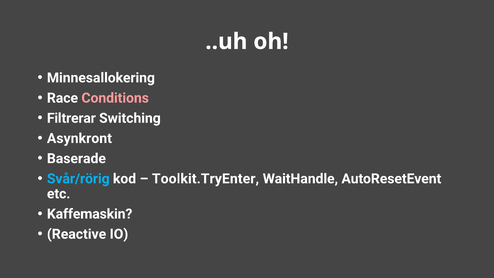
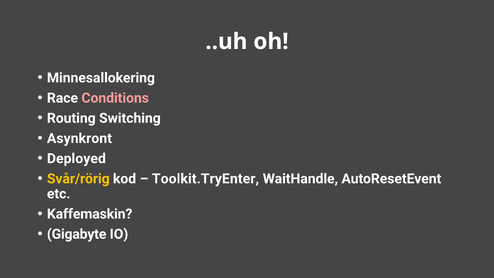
Filtrerar: Filtrerar -> Routing (71, 118)
Baserade: Baserade -> Deployed (76, 158)
Svår/rörig colour: light blue -> yellow (78, 179)
Reactive: Reactive -> Gigabyte (77, 234)
